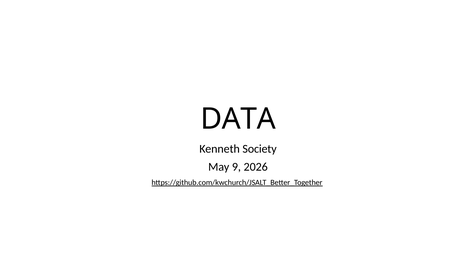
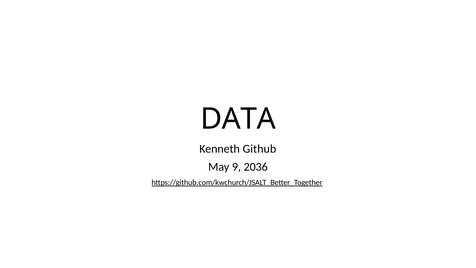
Society: Society -> Github (259, 149)
2026: 2026 -> 2036 (256, 167)
